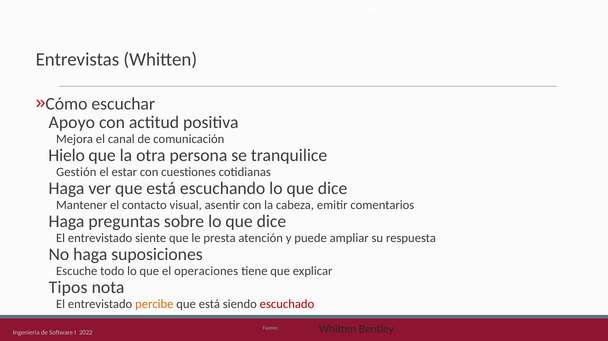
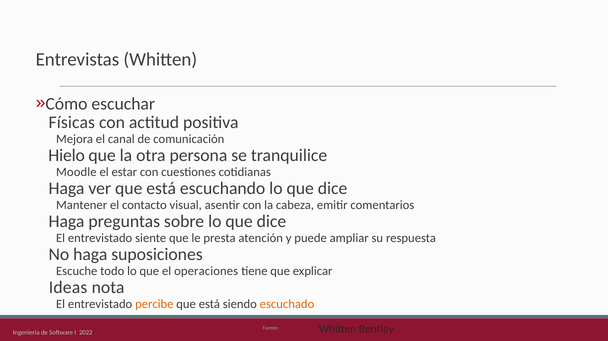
Apoyo: Apoyo -> Físicas (72, 122)
Gestión: Gestión -> Moodle (76, 172)
Tipos: Tipos -> Ideas (68, 287)
escuchado colour: red -> orange (287, 304)
